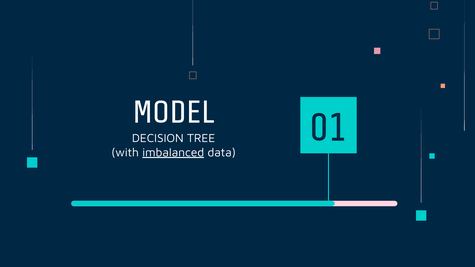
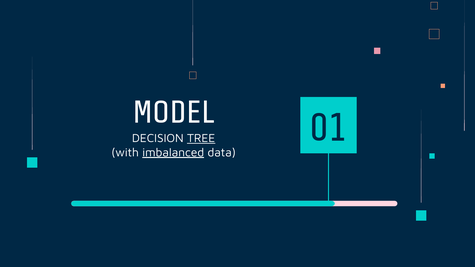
TREE underline: none -> present (201, 138)
